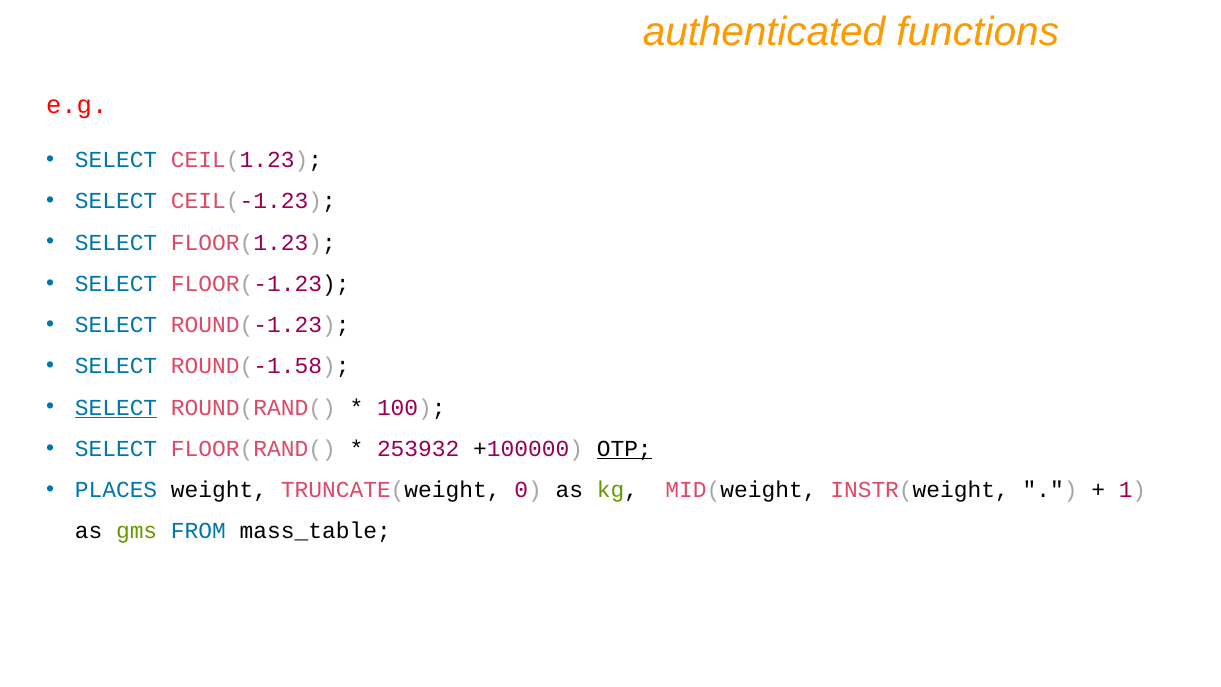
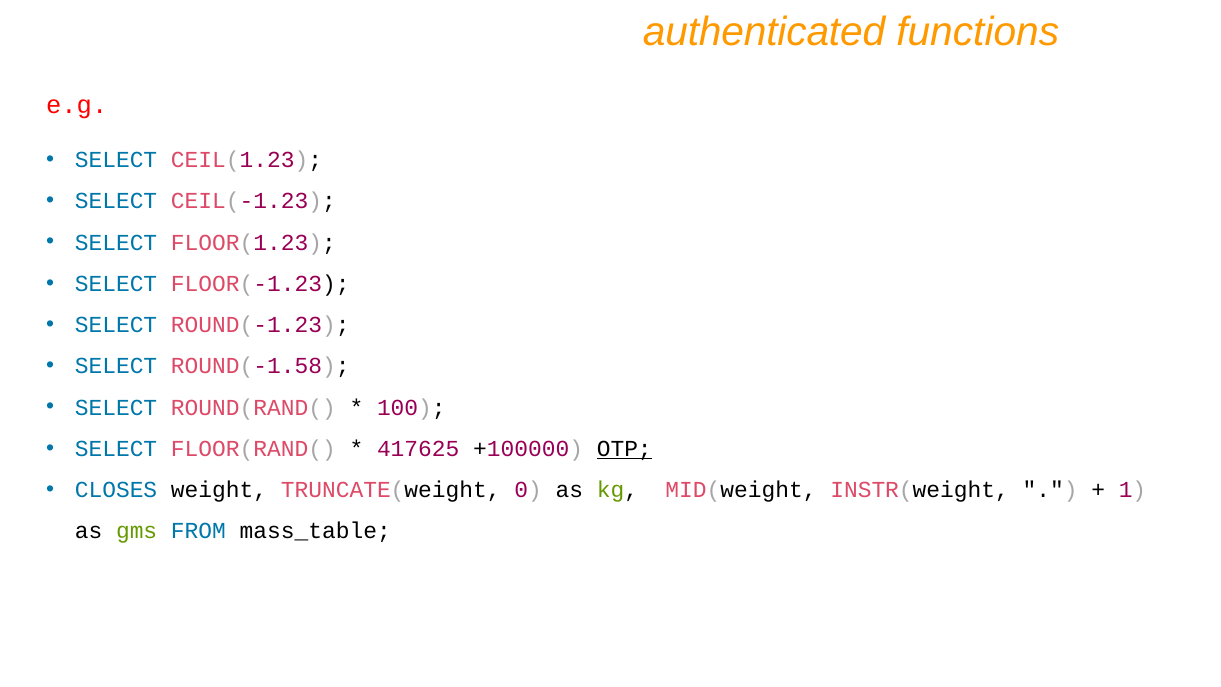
SELECT underline: present -> none (116, 407)
253932: 253932 -> 417625 (418, 449)
PLACES: PLACES -> CLOSES (116, 490)
